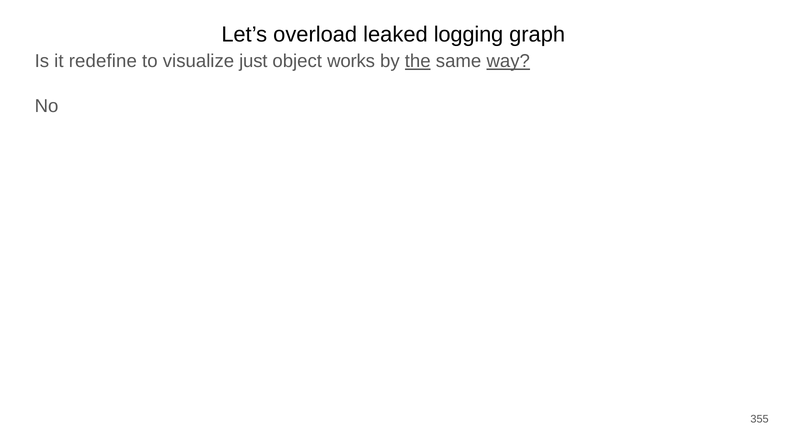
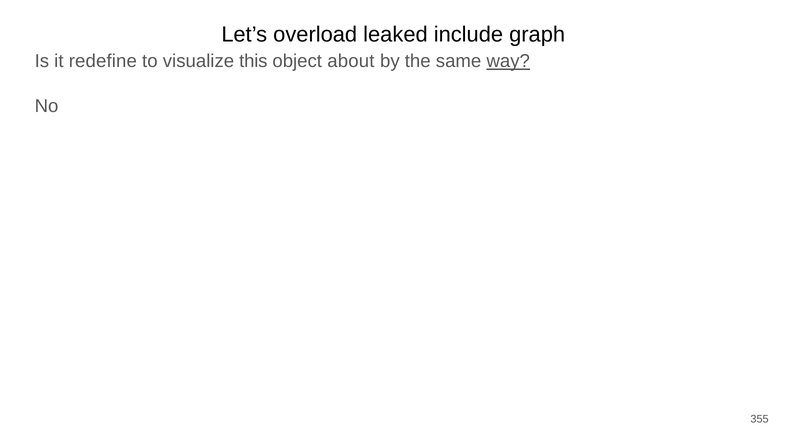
logging: logging -> include (468, 34)
just: just -> this (253, 61)
works: works -> about (351, 61)
the underline: present -> none (418, 61)
